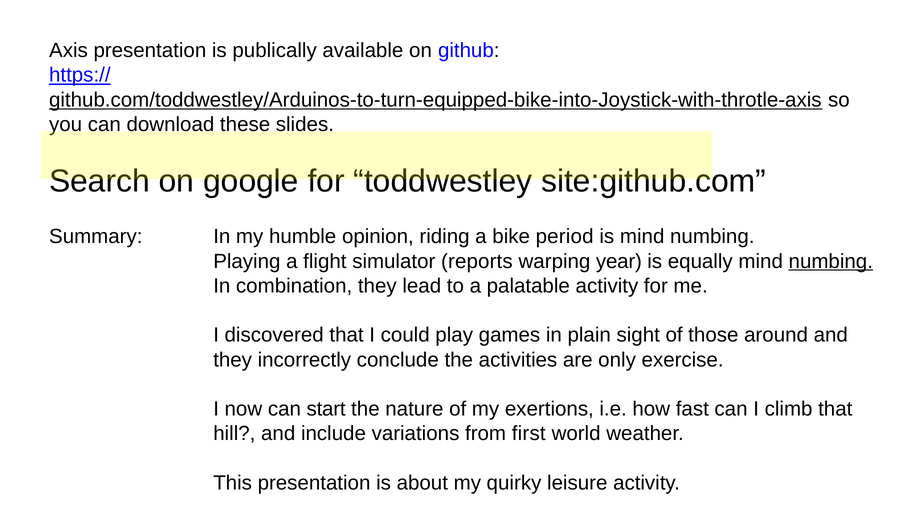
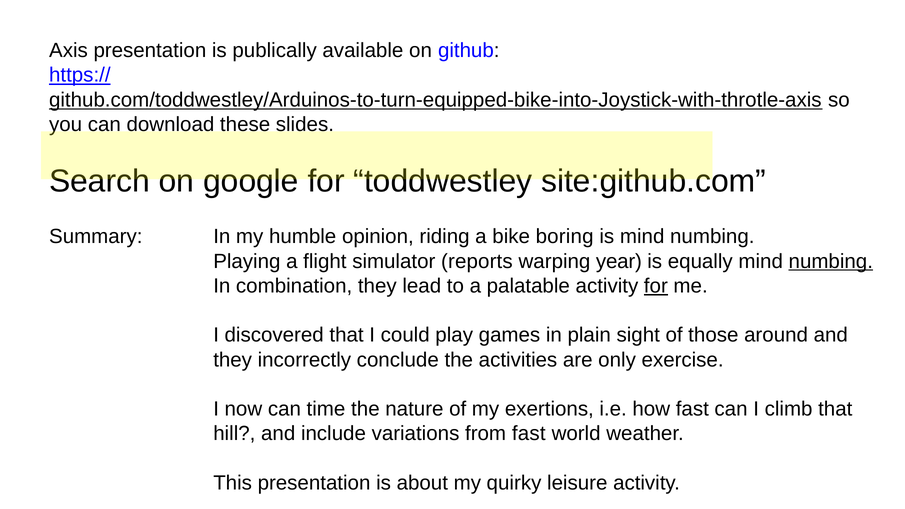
period: period -> boring (565, 237)
for underline: none -> present (656, 286)
start: start -> time (326, 409)
from first: first -> fast (529, 434)
